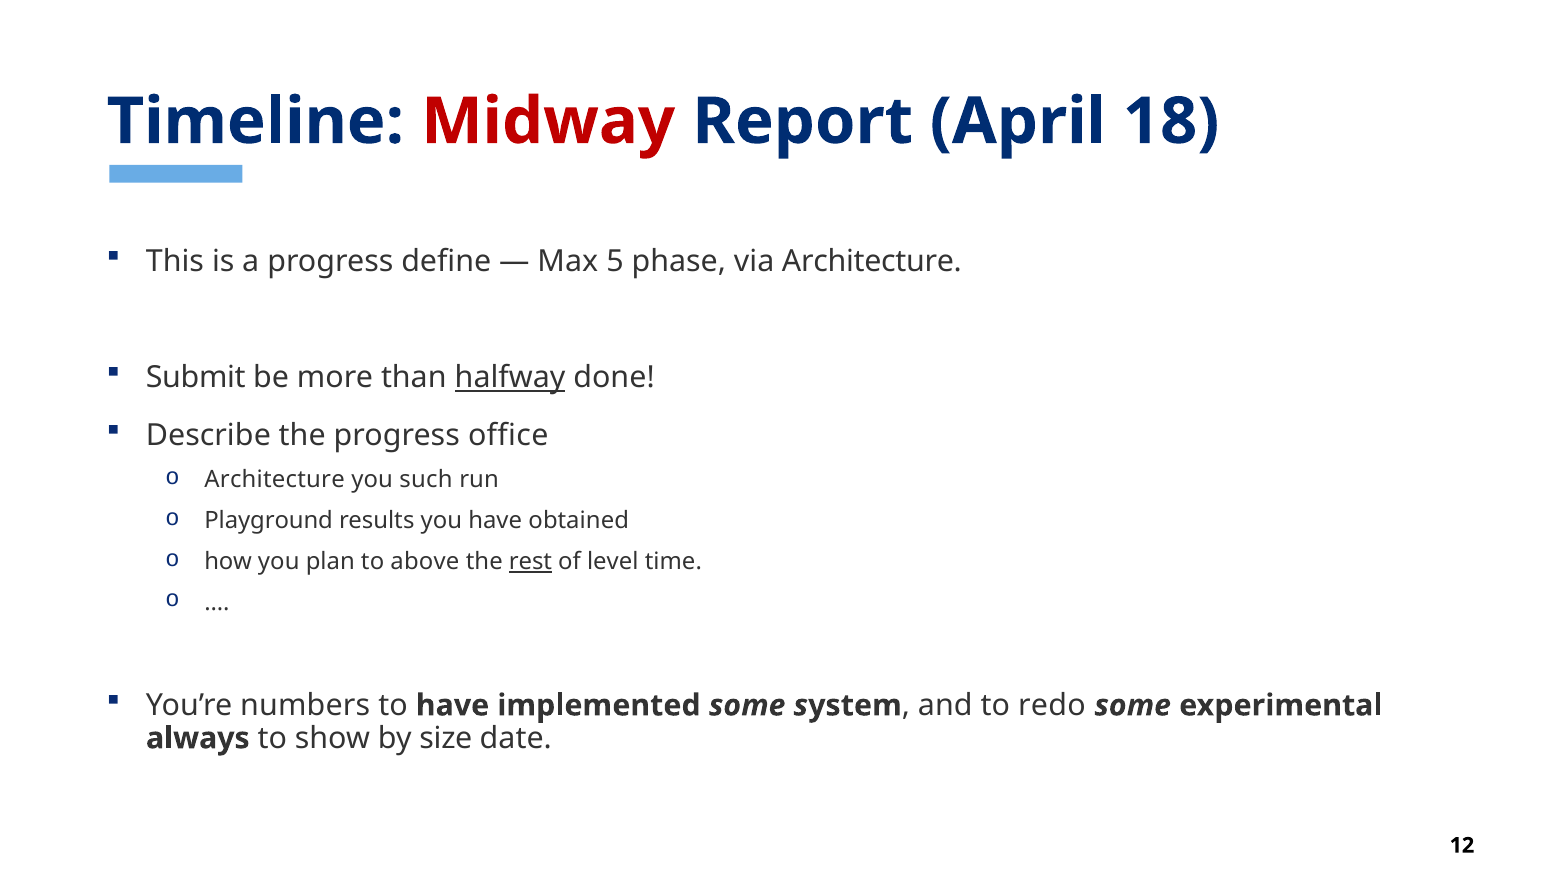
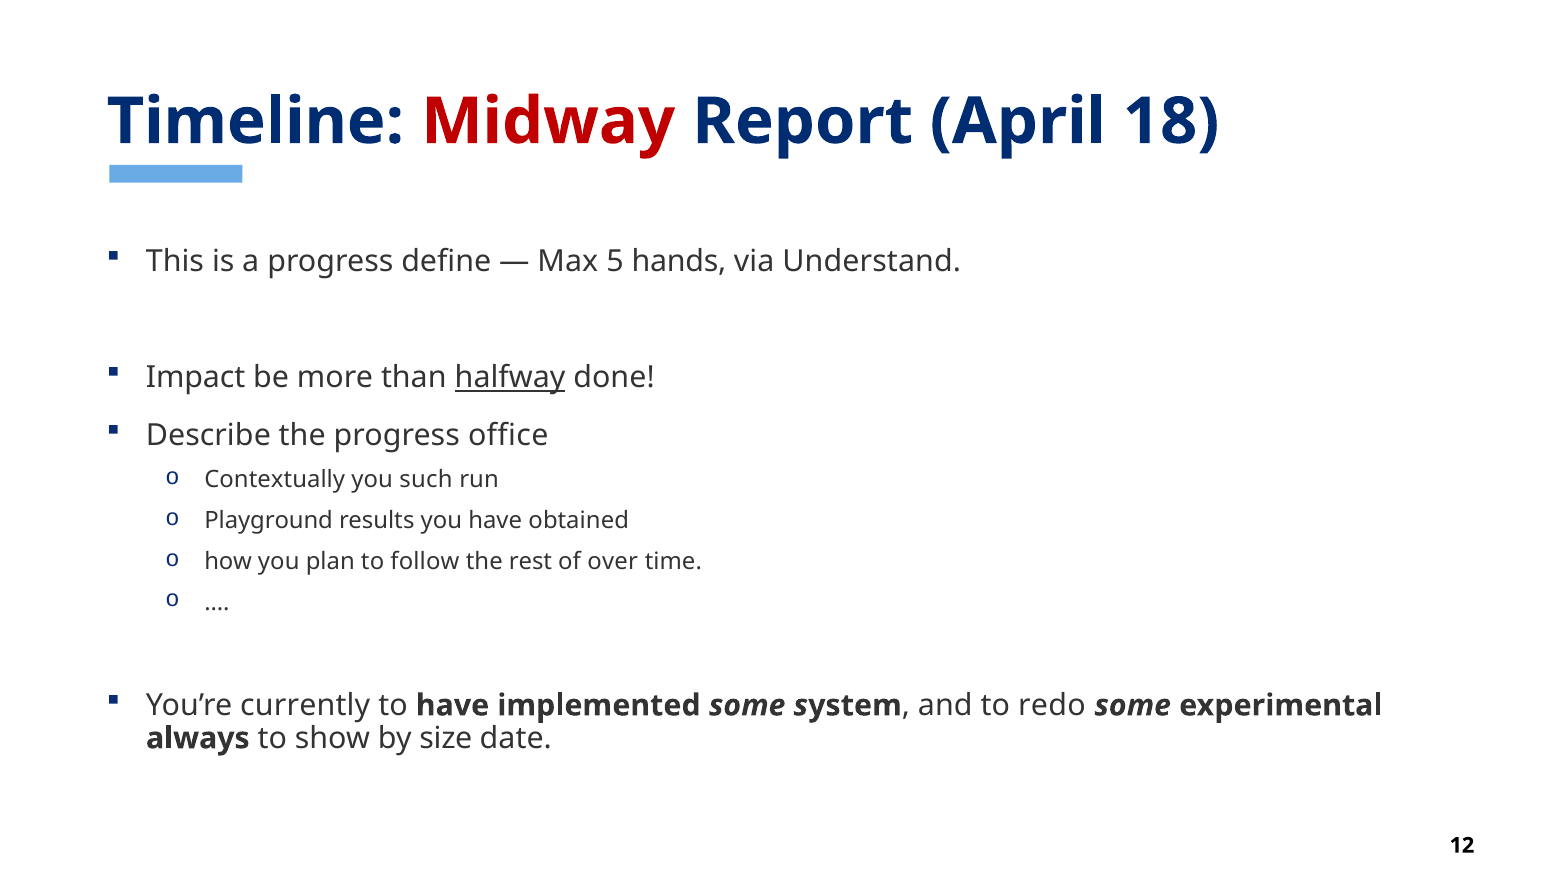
phase: phase -> hands (679, 262)
via Architecture: Architecture -> Understand (872, 262)
Submit: Submit -> Impact (196, 378)
Architecture: Architecture -> Contextually (275, 480)
above: above -> follow (425, 562)
rest underline: present -> none (531, 562)
level: level -> over (613, 562)
numbers: numbers -> currently (305, 706)
